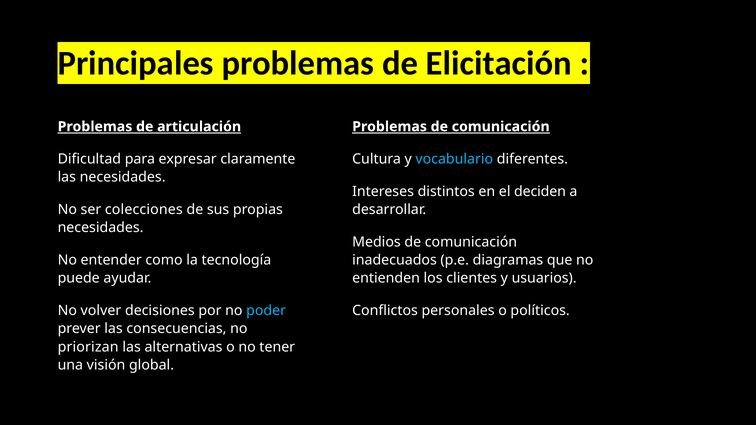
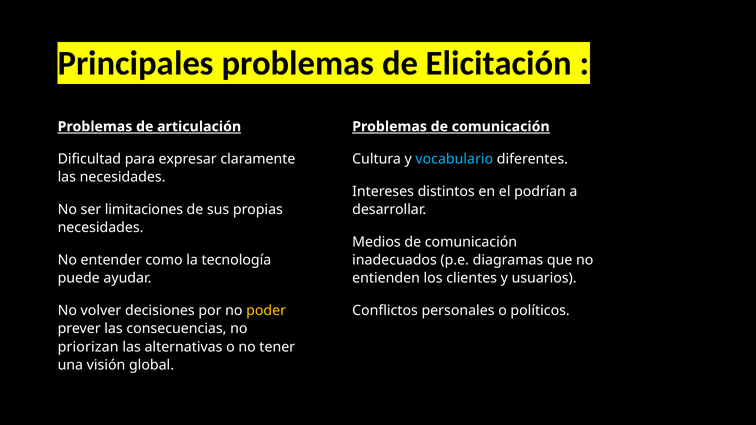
deciden: deciden -> podrían (540, 191)
colecciones: colecciones -> limitaciones (144, 210)
poder colour: light blue -> yellow (266, 311)
